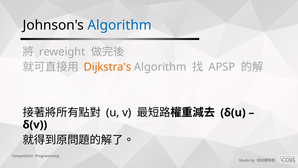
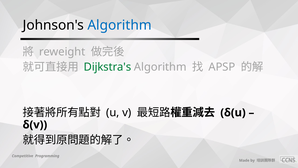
Dijkstra's colour: orange -> green (107, 67)
